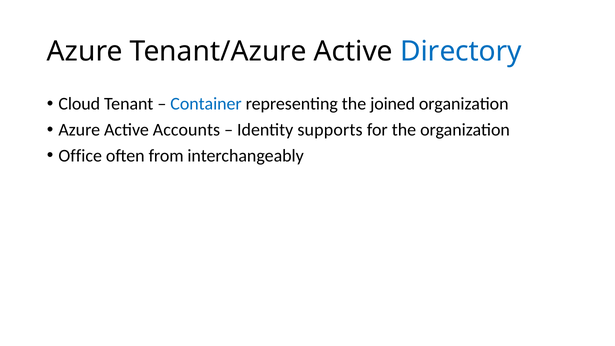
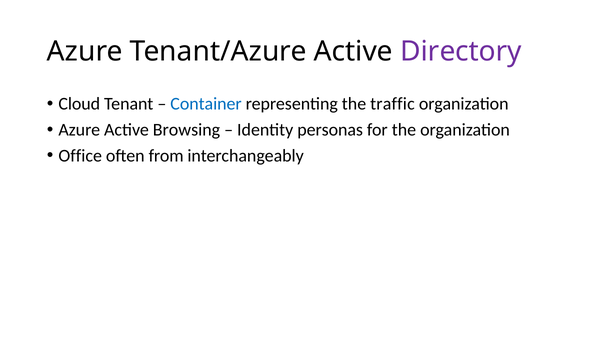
Directory colour: blue -> purple (461, 52)
joined: joined -> traffic (392, 104)
Accounts: Accounts -> Browsing (186, 130)
supports: supports -> personas (330, 130)
